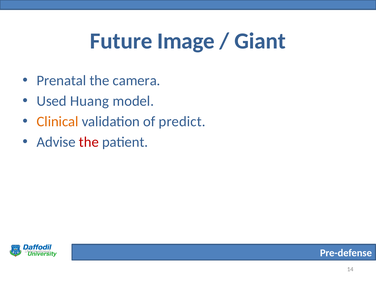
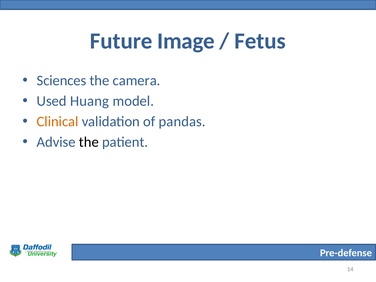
Giant: Giant -> Fetus (260, 41)
Prenatal: Prenatal -> Sciences (62, 81)
predict: predict -> pandas (182, 122)
the colour: red -> black (89, 142)
